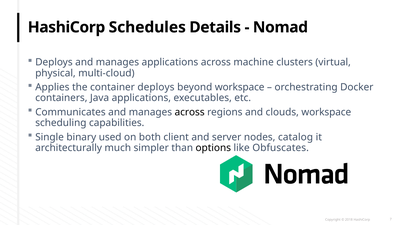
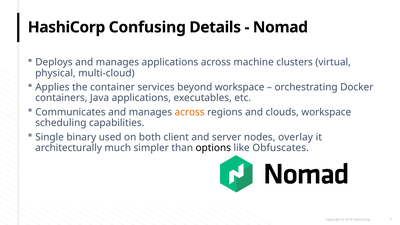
Schedules: Schedules -> Confusing (147, 27)
container deploys: deploys -> services (156, 87)
across colour: black -> orange (190, 112)
catalog: catalog -> overlay (296, 137)
